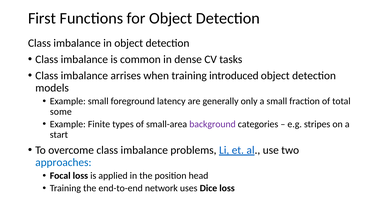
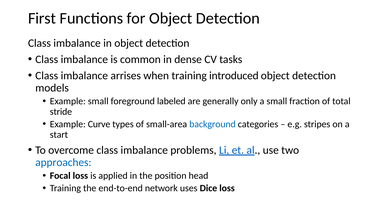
latency: latency -> labeled (171, 101)
some: some -> stride (61, 112)
Finite: Finite -> Curve (99, 124)
background colour: purple -> blue (212, 124)
